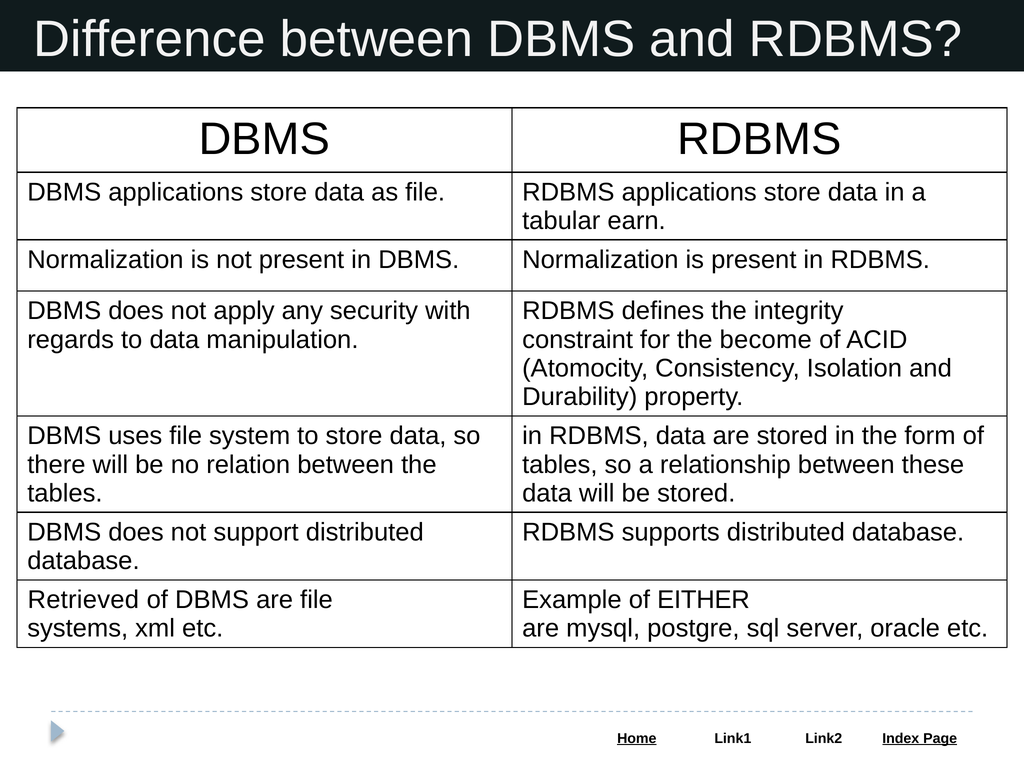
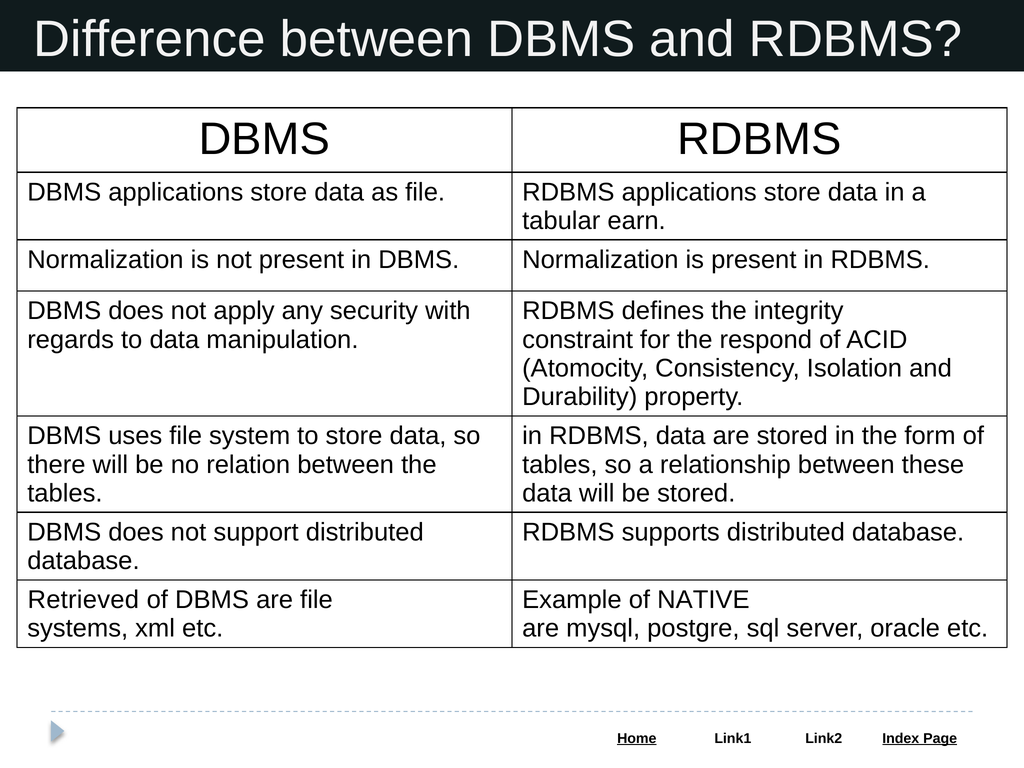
become: become -> respond (766, 340)
EITHER: EITHER -> NATIVE (703, 600)
